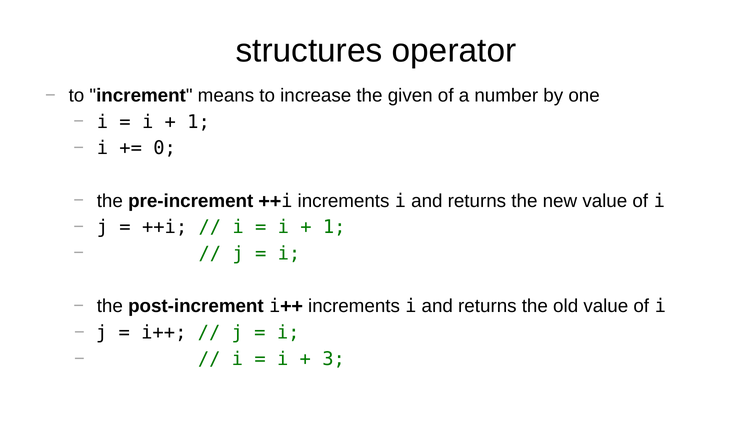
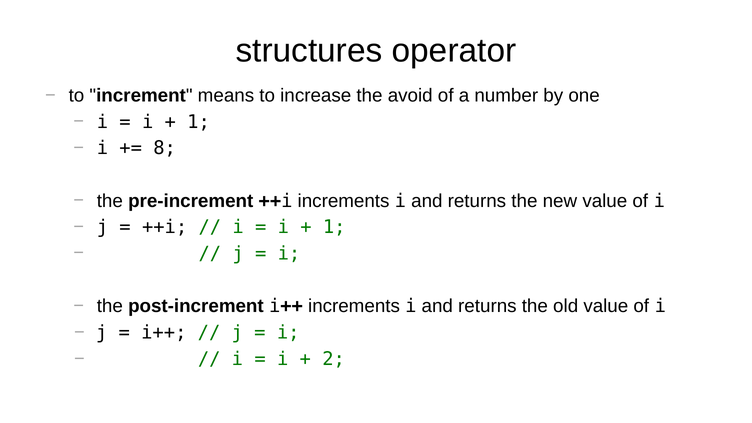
given: given -> avoid (410, 96)
0: 0 -> 8 (165, 148)
3: 3 -> 2 (334, 359)
